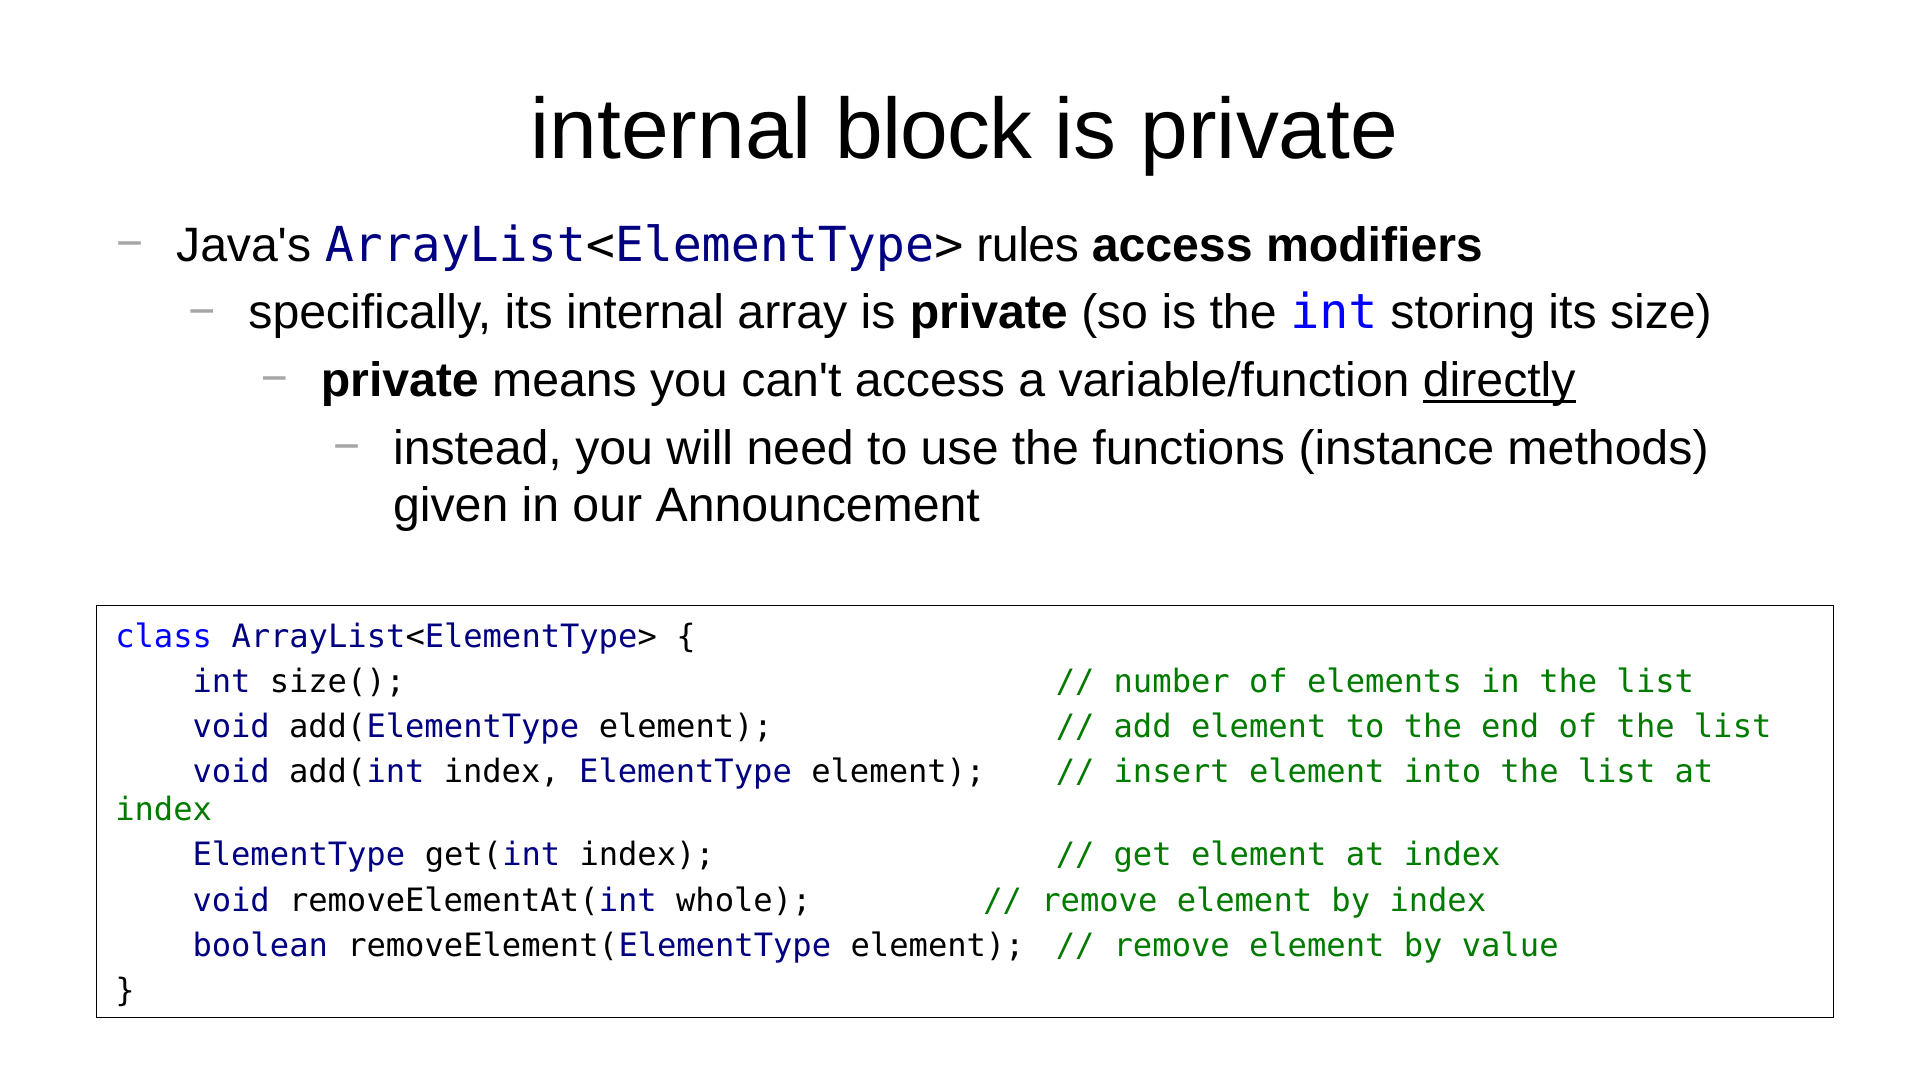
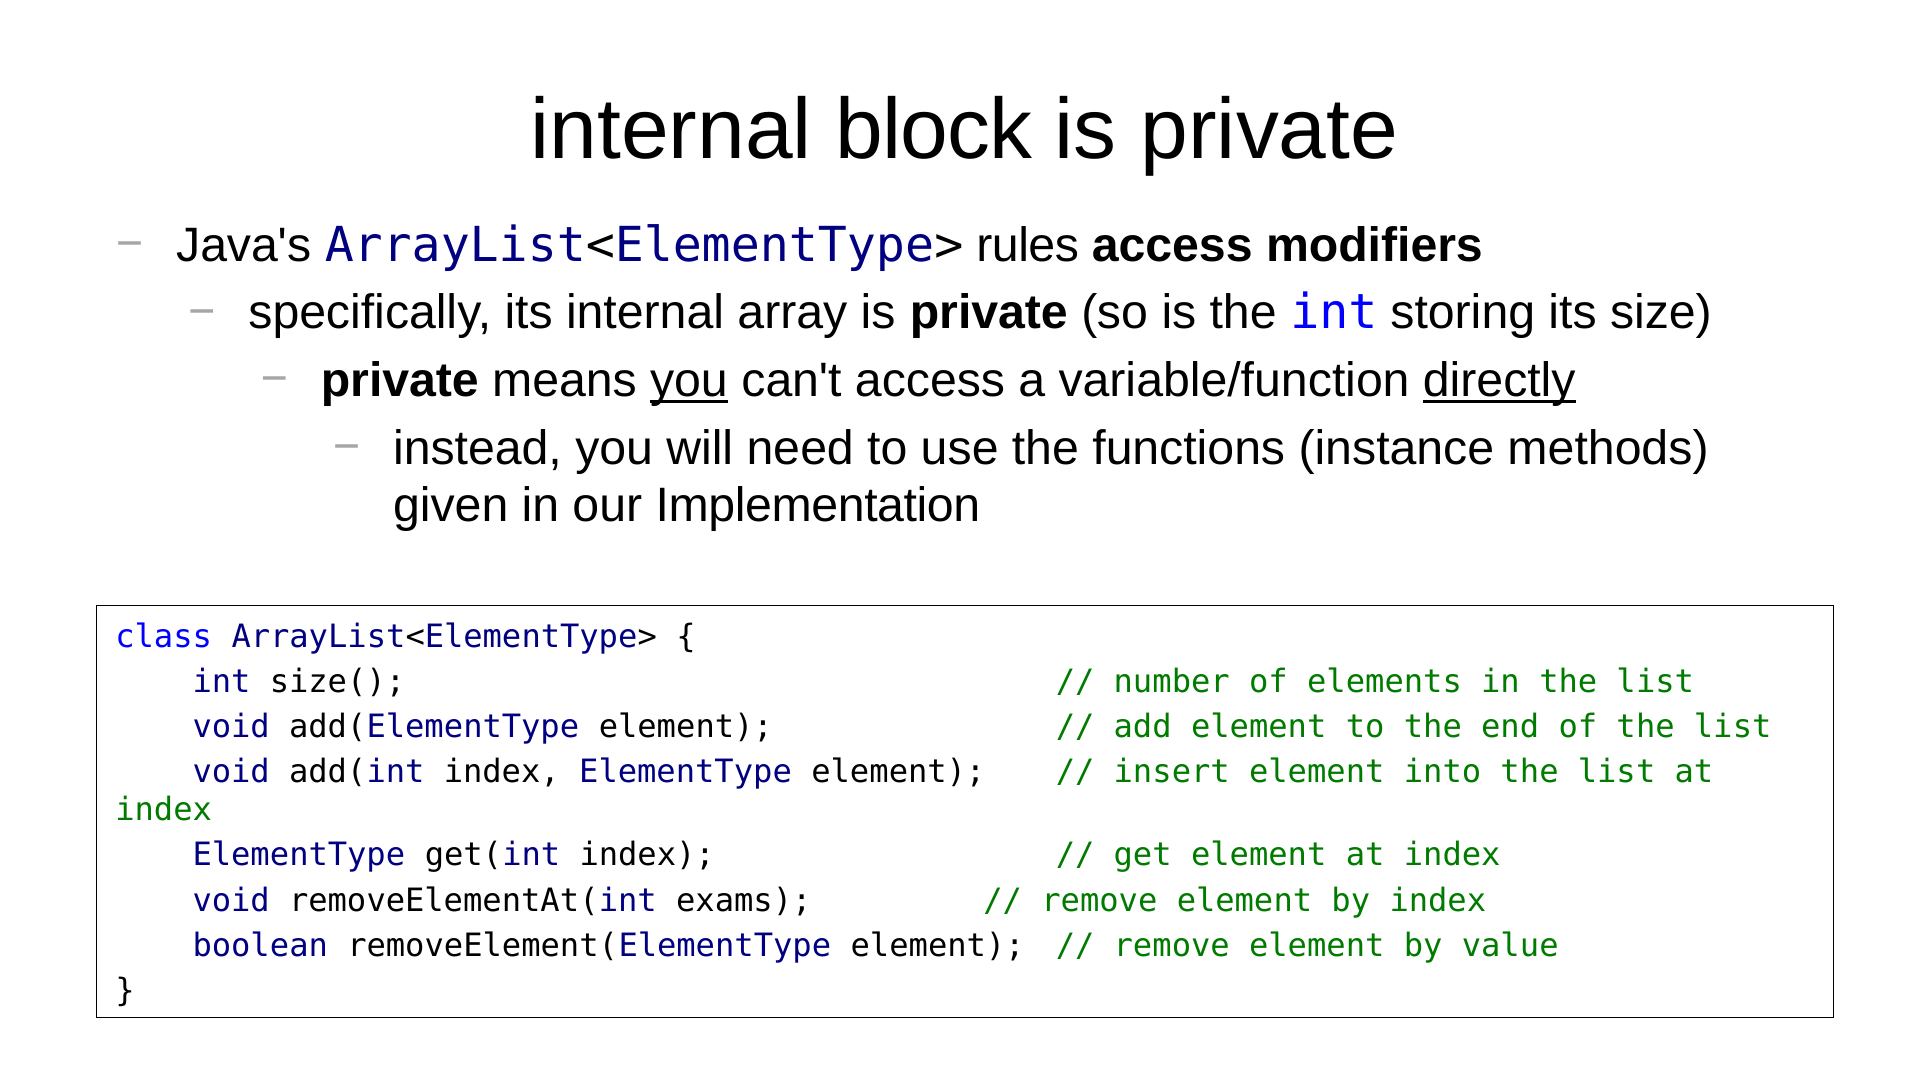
you underline: none -> present (689, 380)
Announcement: Announcement -> Implementation (818, 506)
whole: whole -> exams (744, 900)
